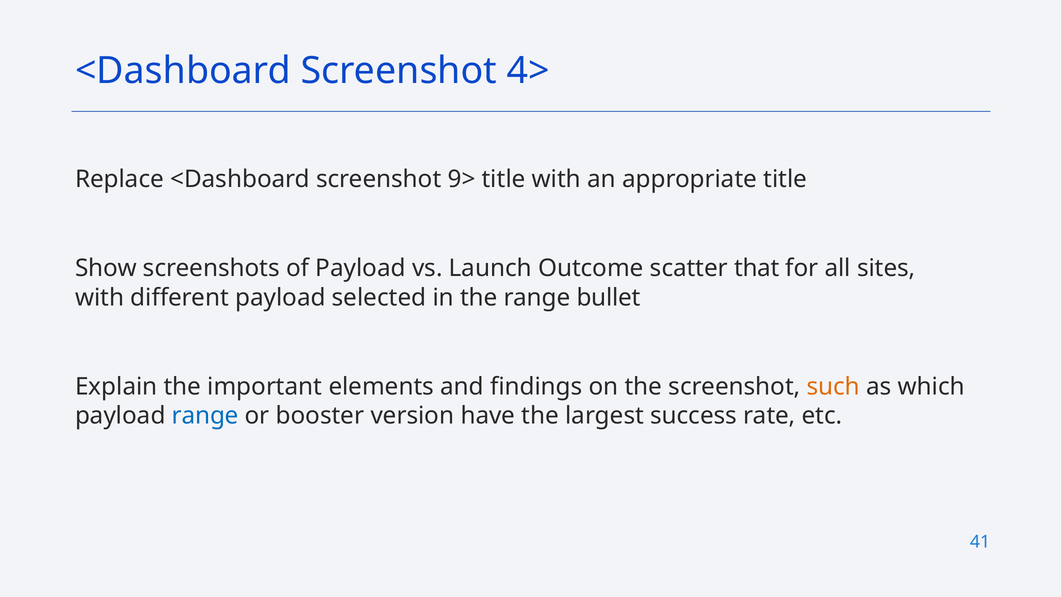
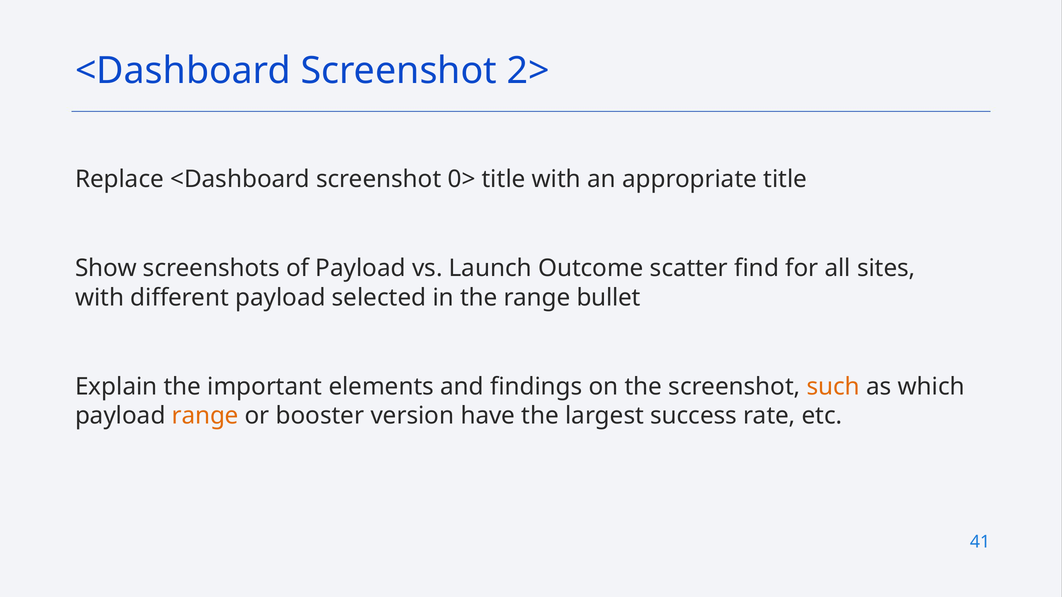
4>: 4> -> 2> (528, 71)
9>: 9> -> 0> (462, 179)
that: that -> find (757, 269)
range colour: blue -> orange (205, 416)
